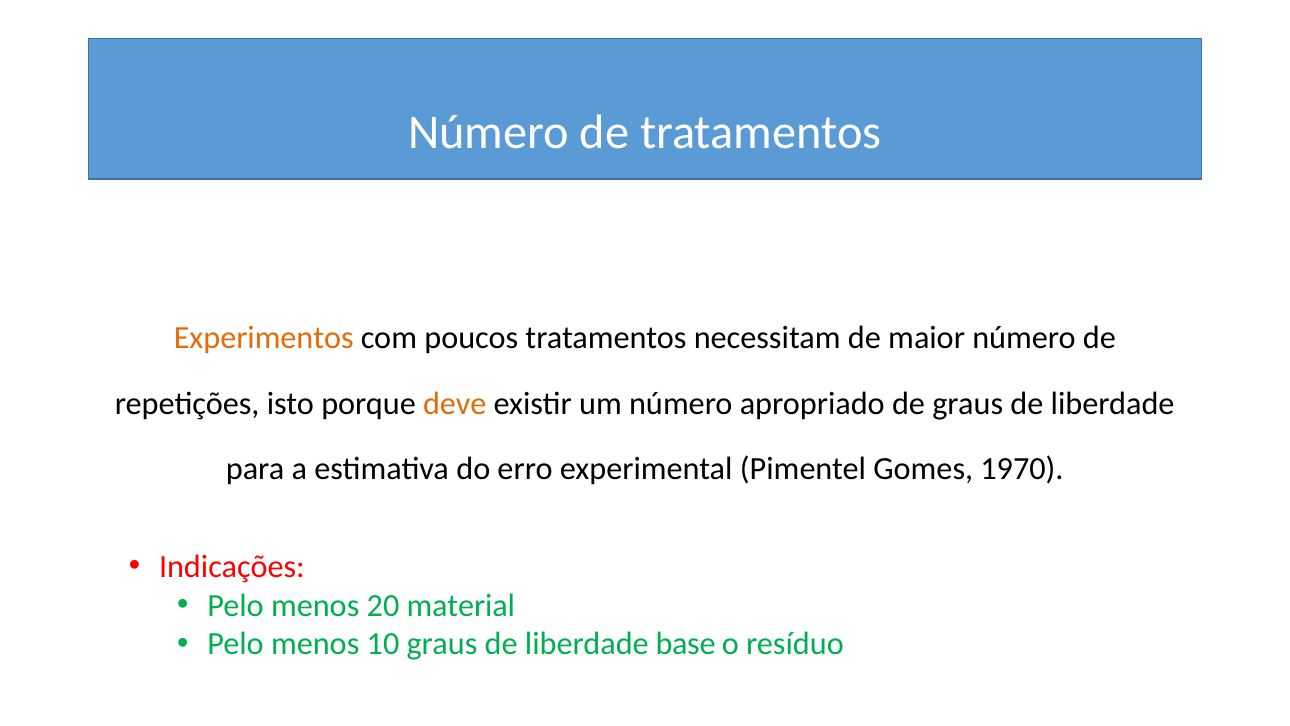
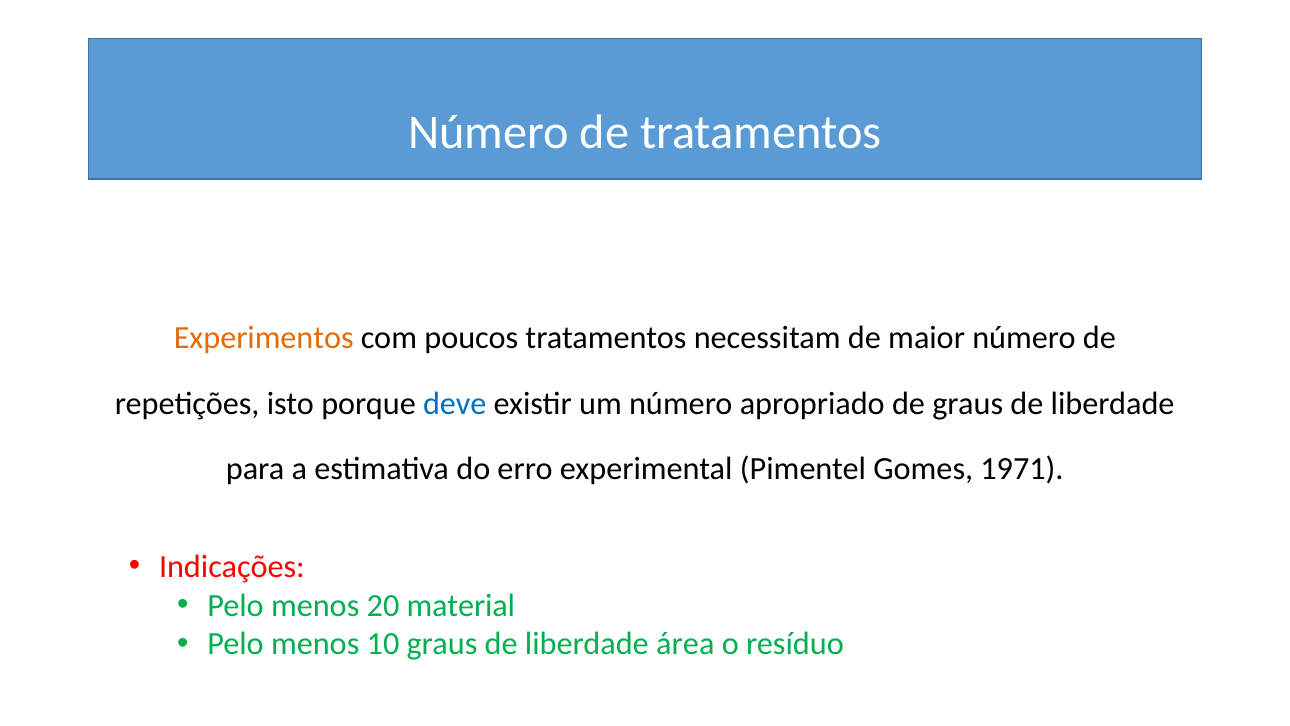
deve colour: orange -> blue (455, 403)
1970: 1970 -> 1971 (1022, 469)
base: base -> área (685, 644)
